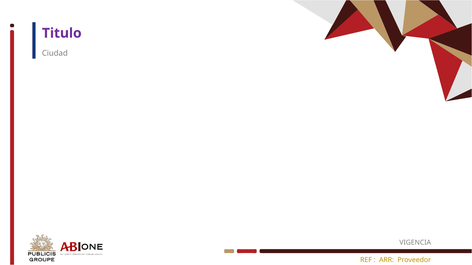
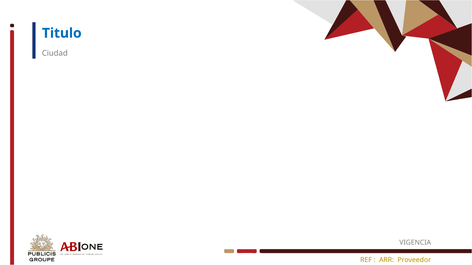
Titulo colour: purple -> blue (62, 33)
